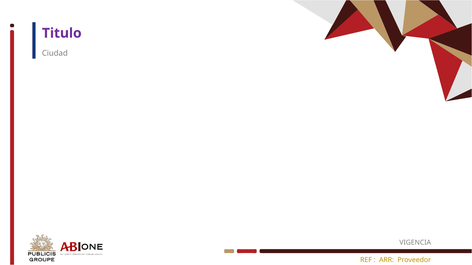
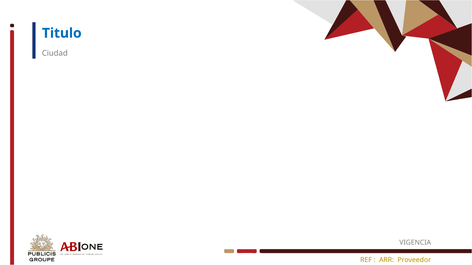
Titulo colour: purple -> blue (62, 33)
